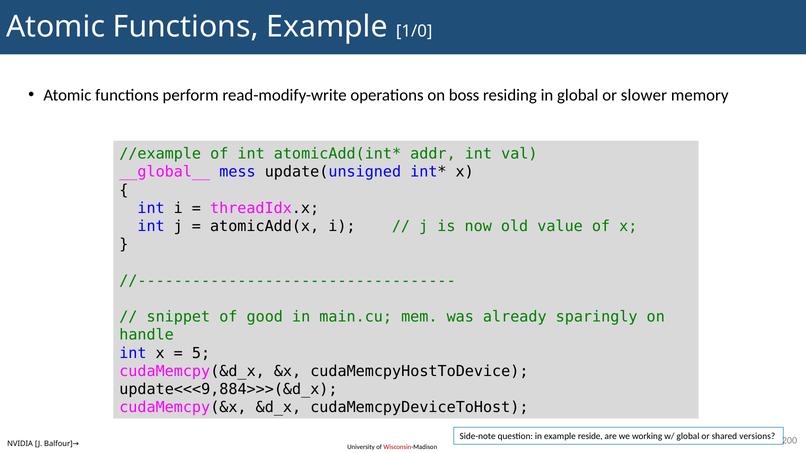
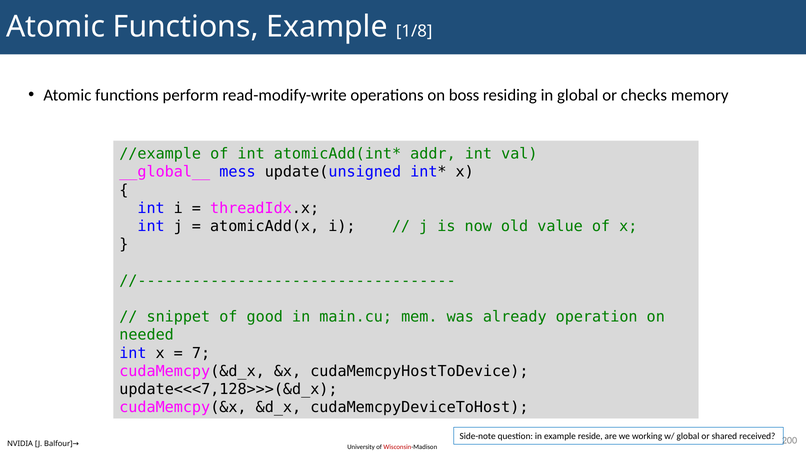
1/0: 1/0 -> 1/8 (414, 31)
slower: slower -> checks (644, 95)
sparingly: sparingly -> operation (597, 317)
handle: handle -> needed (147, 335)
5: 5 -> 7 (201, 353)
update<<<9,884>>>(&d_x: update<<<9,884>>>(&d_x -> update<<<7,128>>>(&d_x (228, 390)
versions: versions -> received (757, 437)
